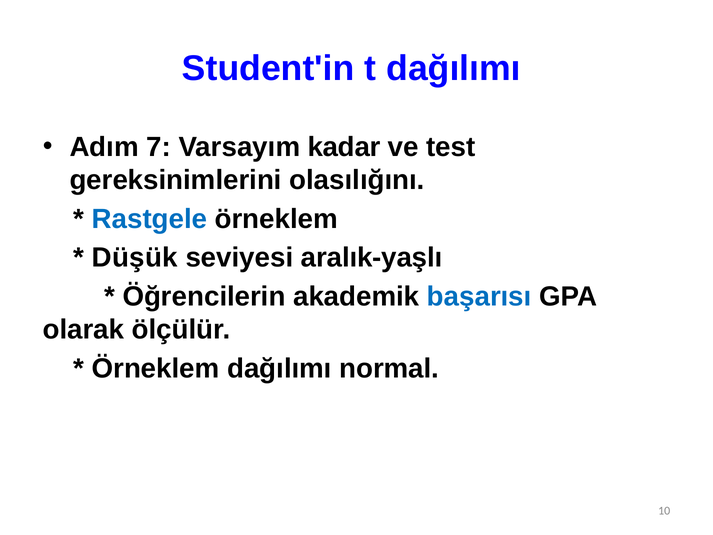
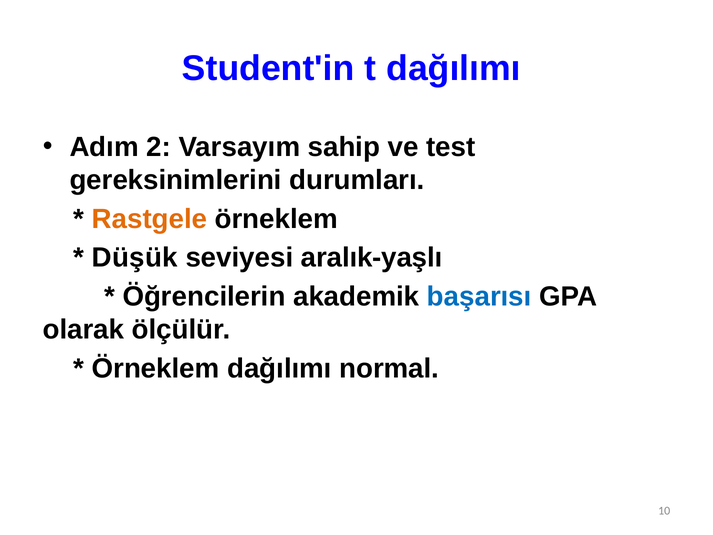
7: 7 -> 2 (159, 147)
kadar: kadar -> sahip (344, 147)
olasılığını: olasılığını -> durumları (357, 180)
Rastgele colour: blue -> orange (150, 219)
